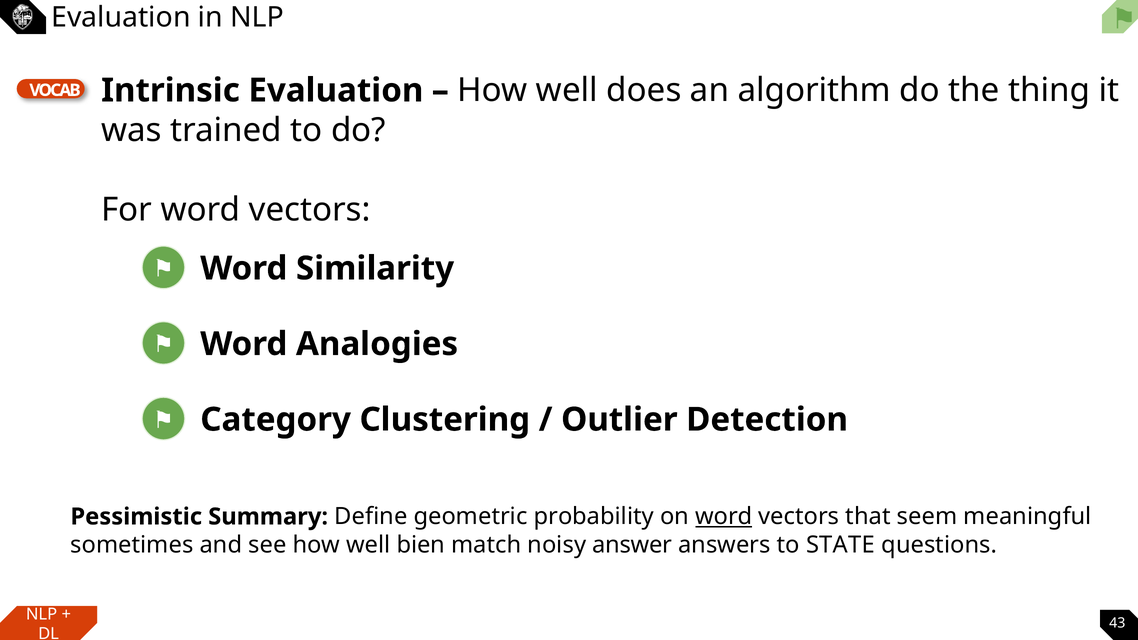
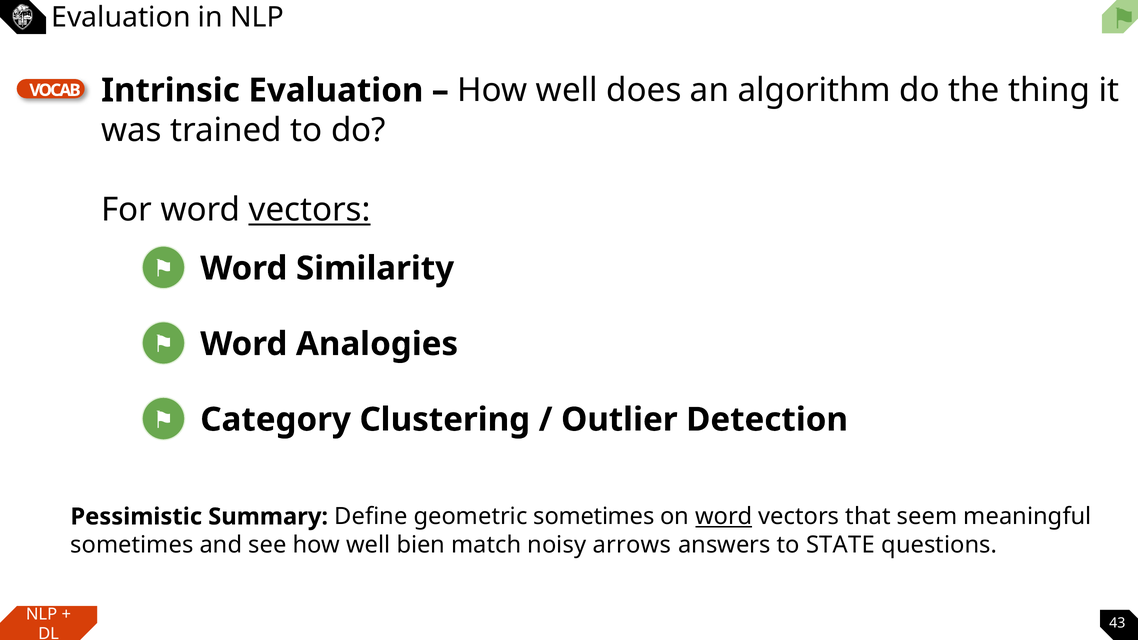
vectors underline: none -> present (310, 210)
geometric probability: probability -> sometimes (594, 517)
answer: answer -> arrows (632, 545)
